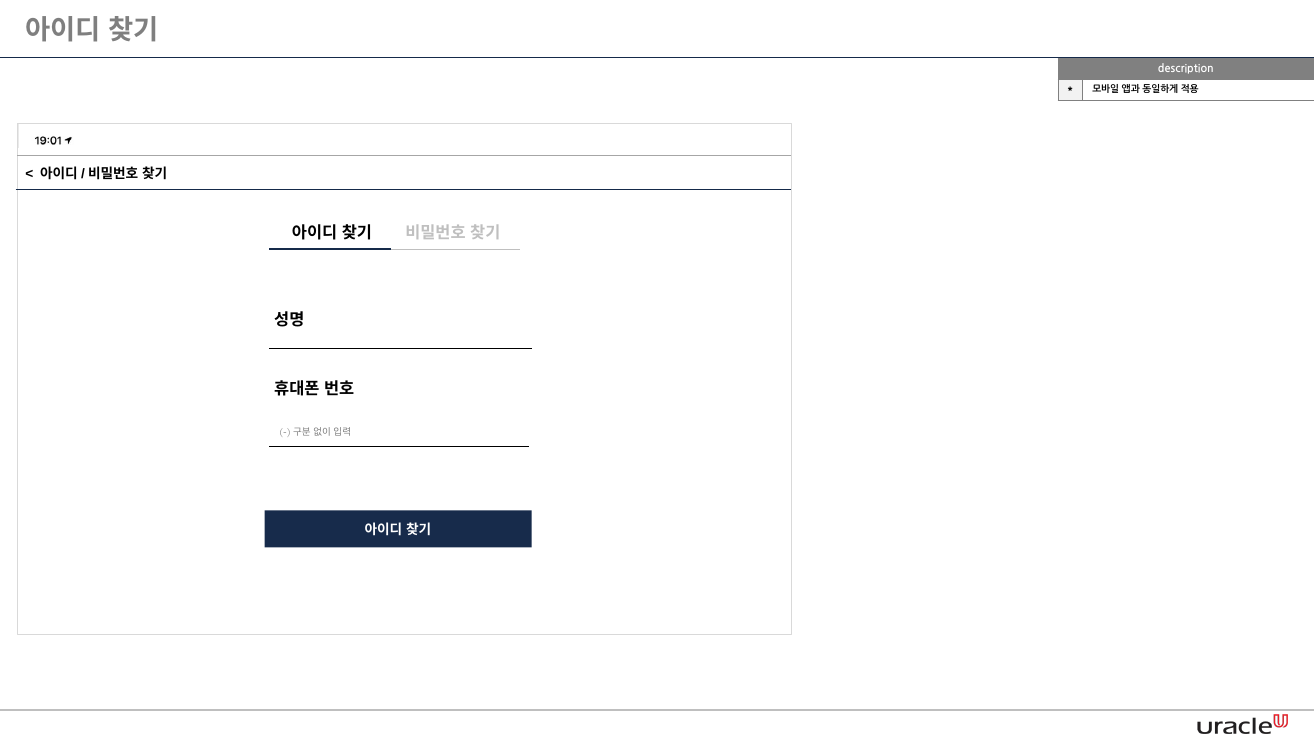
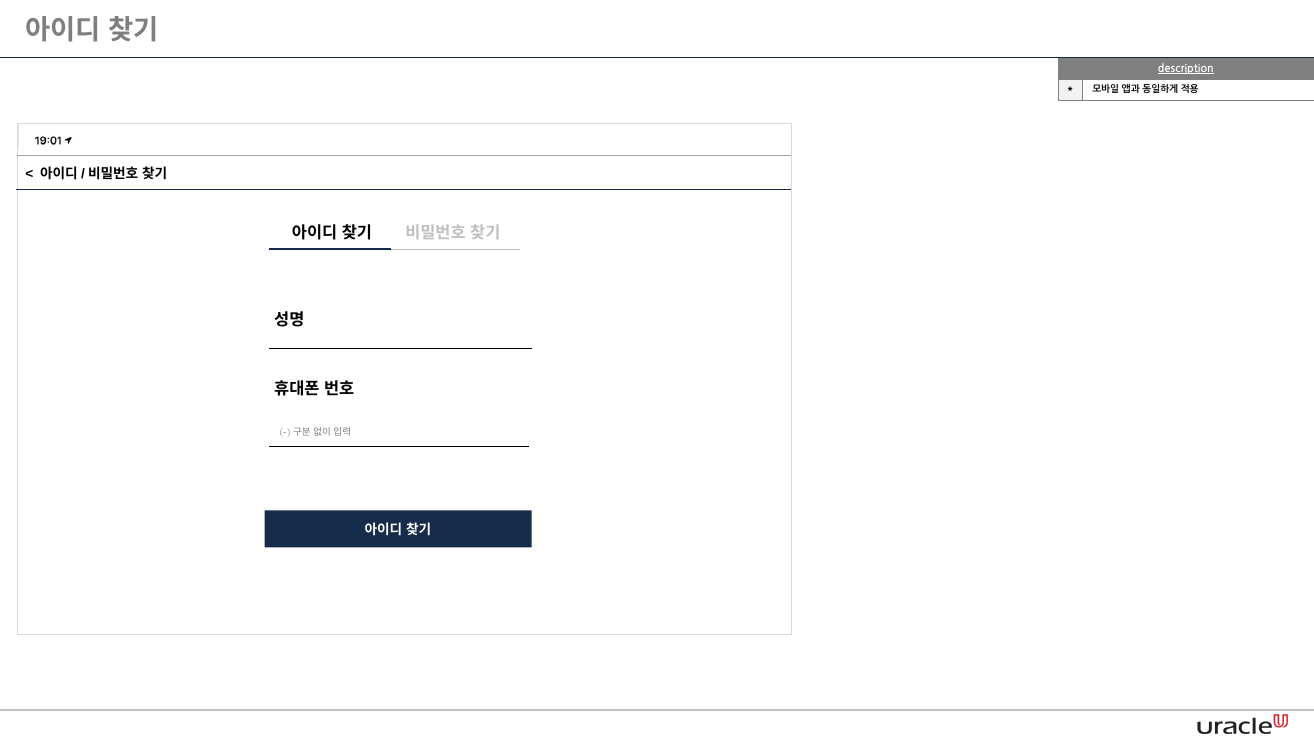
description underline: none -> present (1186, 69)
